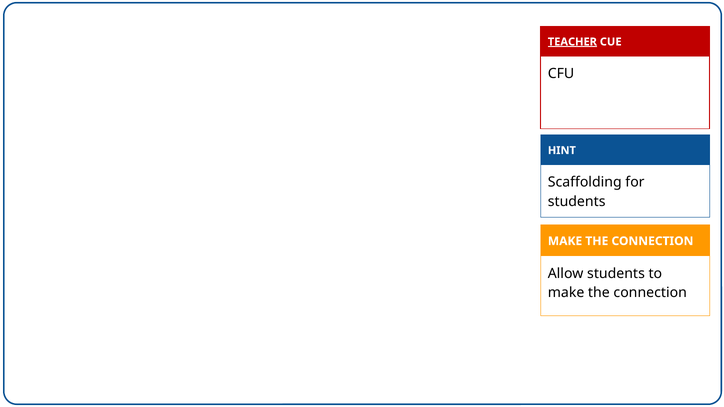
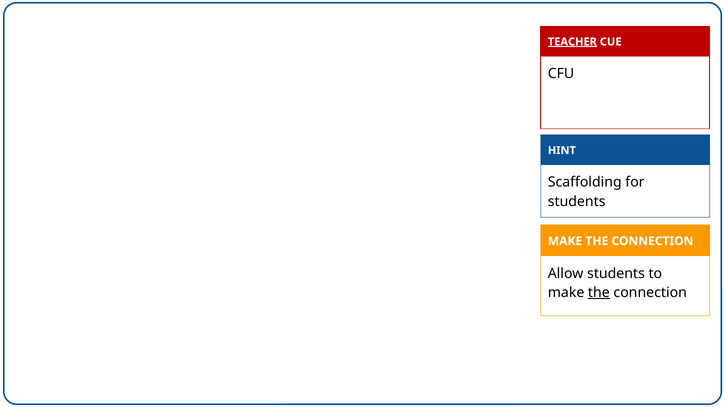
the underline: none -> present (599, 293)
